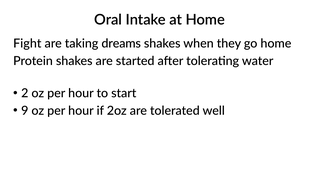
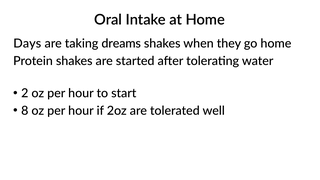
Fight: Fight -> Days (27, 44)
9: 9 -> 8 (25, 111)
